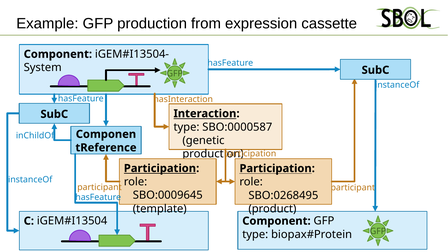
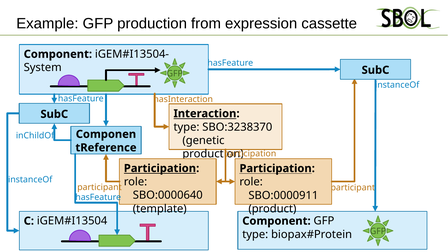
SBO:0000587: SBO:0000587 -> SBO:3238370 (237, 127)
SBO:0009645: SBO:0009645 -> SBO:0000640 (168, 195)
SBO:0268495: SBO:0268495 -> SBO:0000911 (283, 195)
